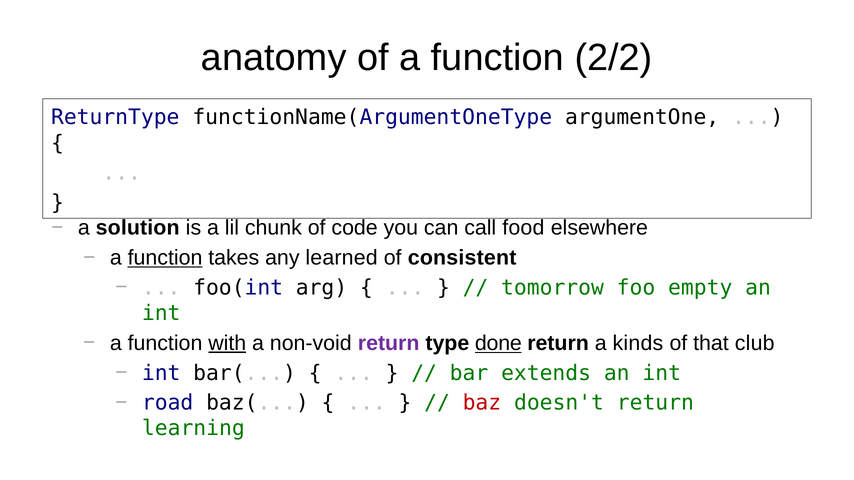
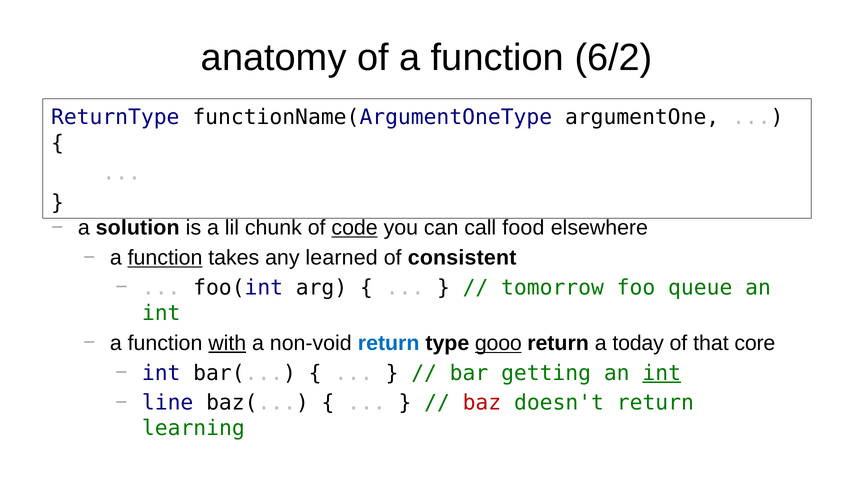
2/2: 2/2 -> 6/2 (614, 58)
code underline: none -> present (355, 228)
empty: empty -> queue (700, 288)
return colour: purple -> blue (389, 343)
done: done -> gooo (498, 343)
kinds: kinds -> today (638, 343)
club: club -> core (755, 343)
extends: extends -> getting (546, 373)
int underline: none -> present (662, 373)
road: road -> line (168, 403)
